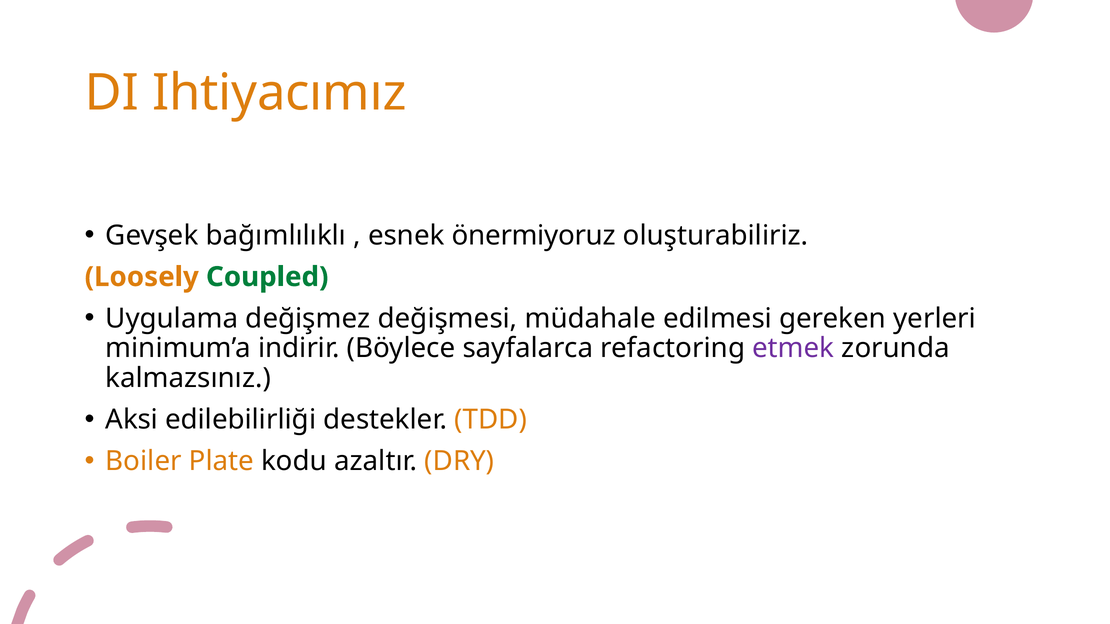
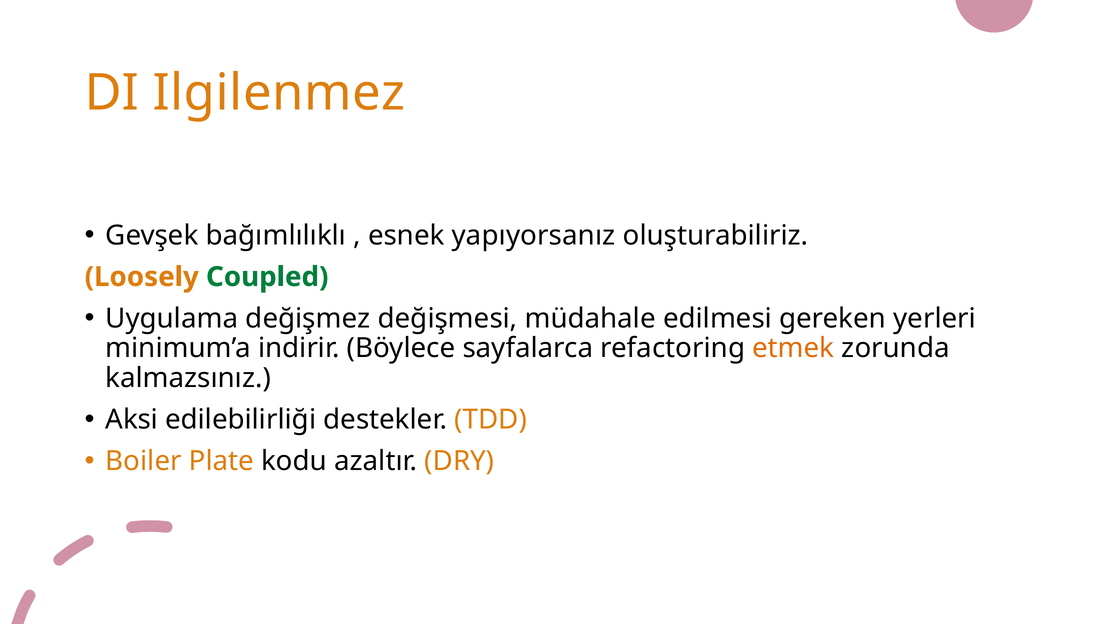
Ihtiyacımız: Ihtiyacımız -> Ilgilenmez (279, 93)
önermiyoruz: önermiyoruz -> yapıyorsanız (534, 236)
etmek colour: purple -> orange (793, 349)
